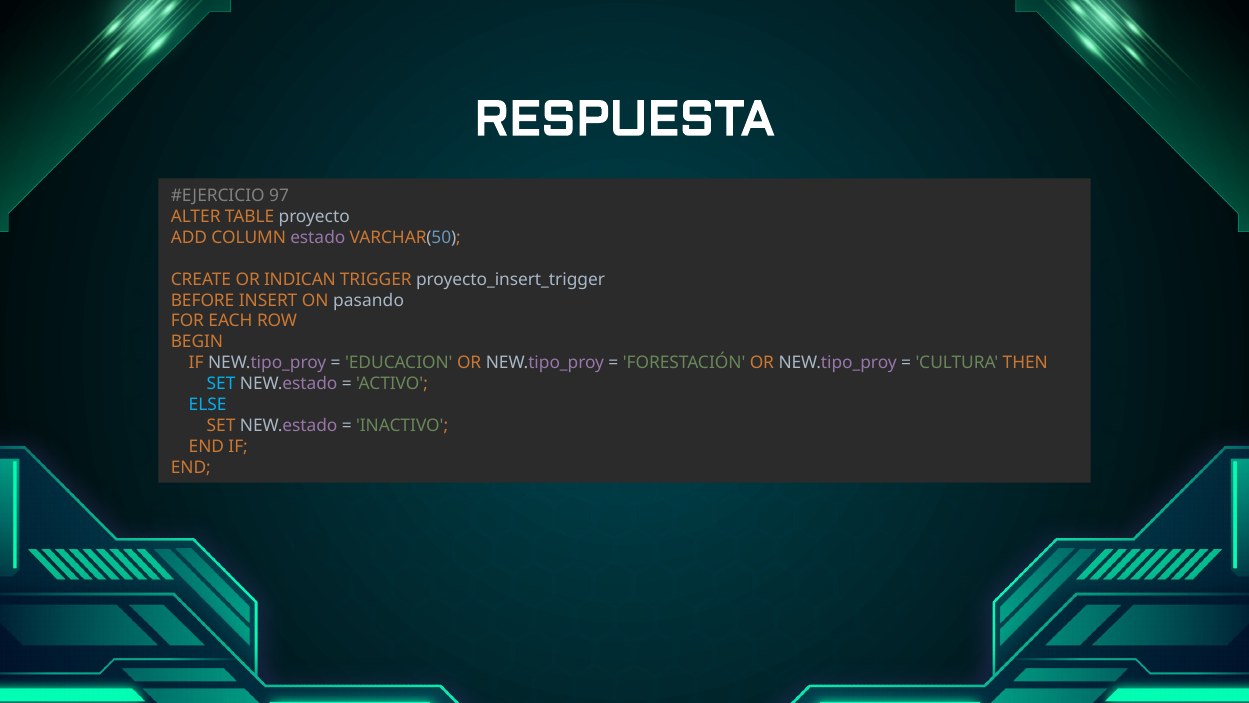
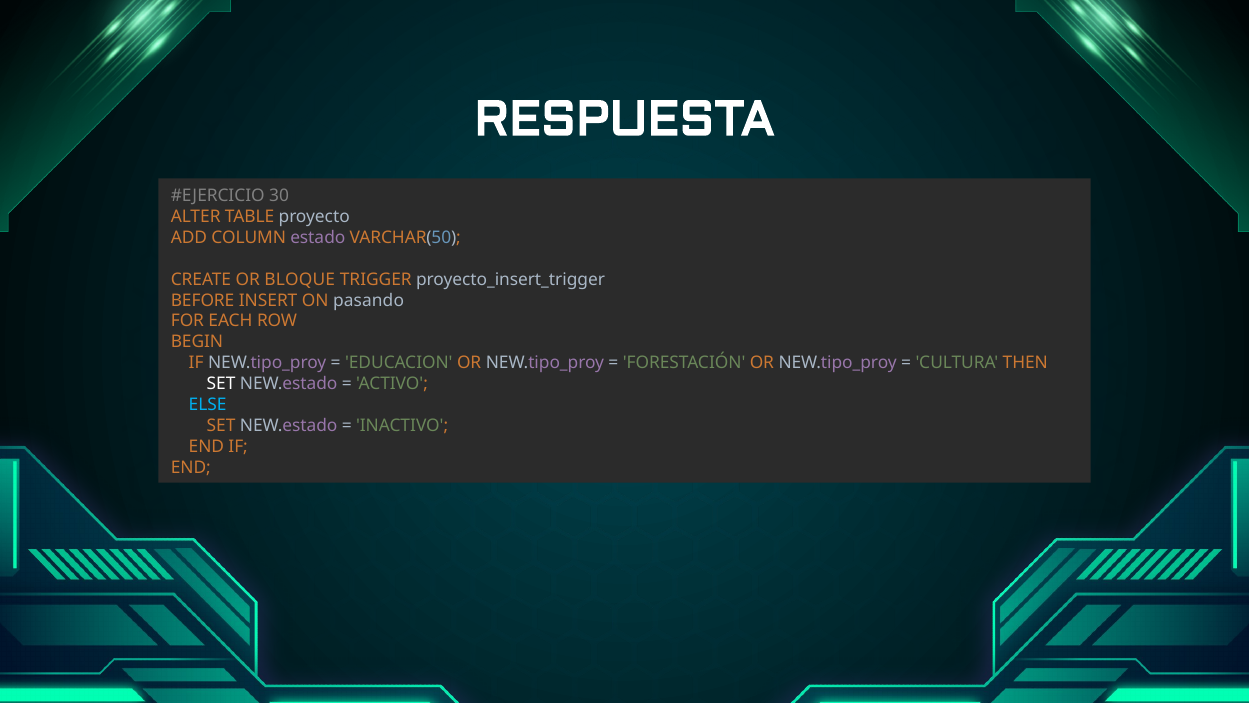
97: 97 -> 30 (279, 196)
INDICAN: INDICAN -> BLOQUE (300, 279)
SET colour: light blue -> white (221, 384)
